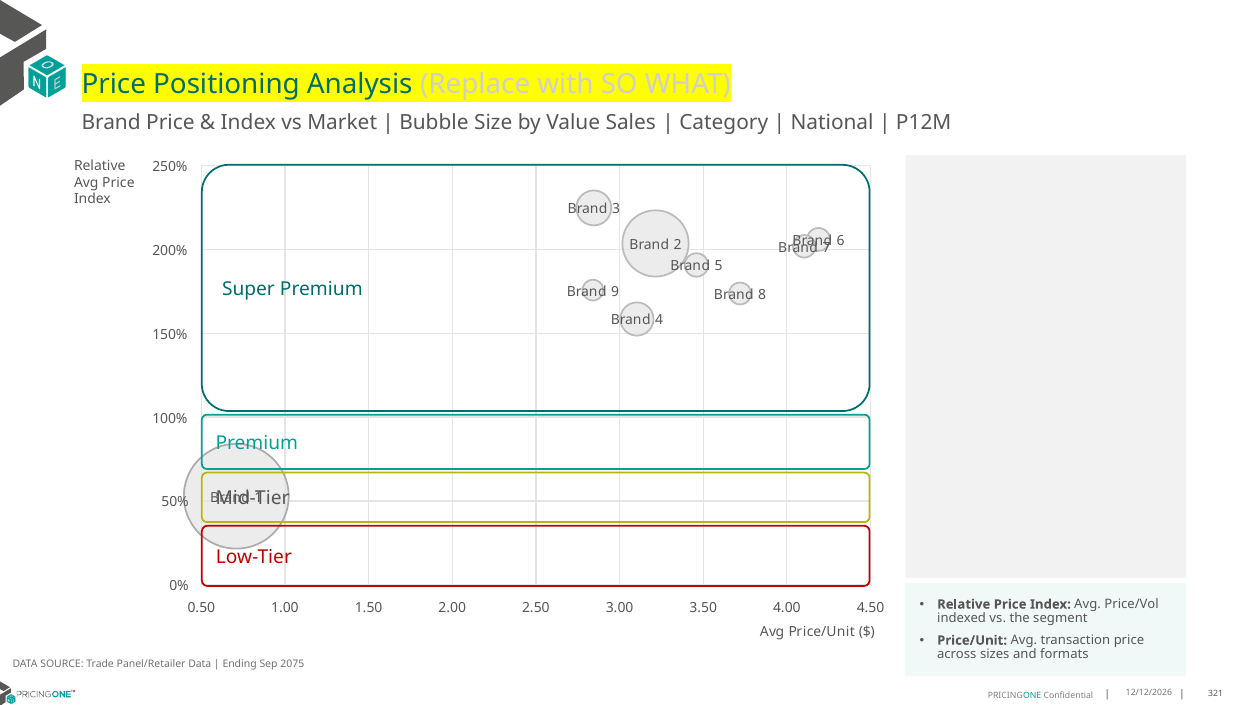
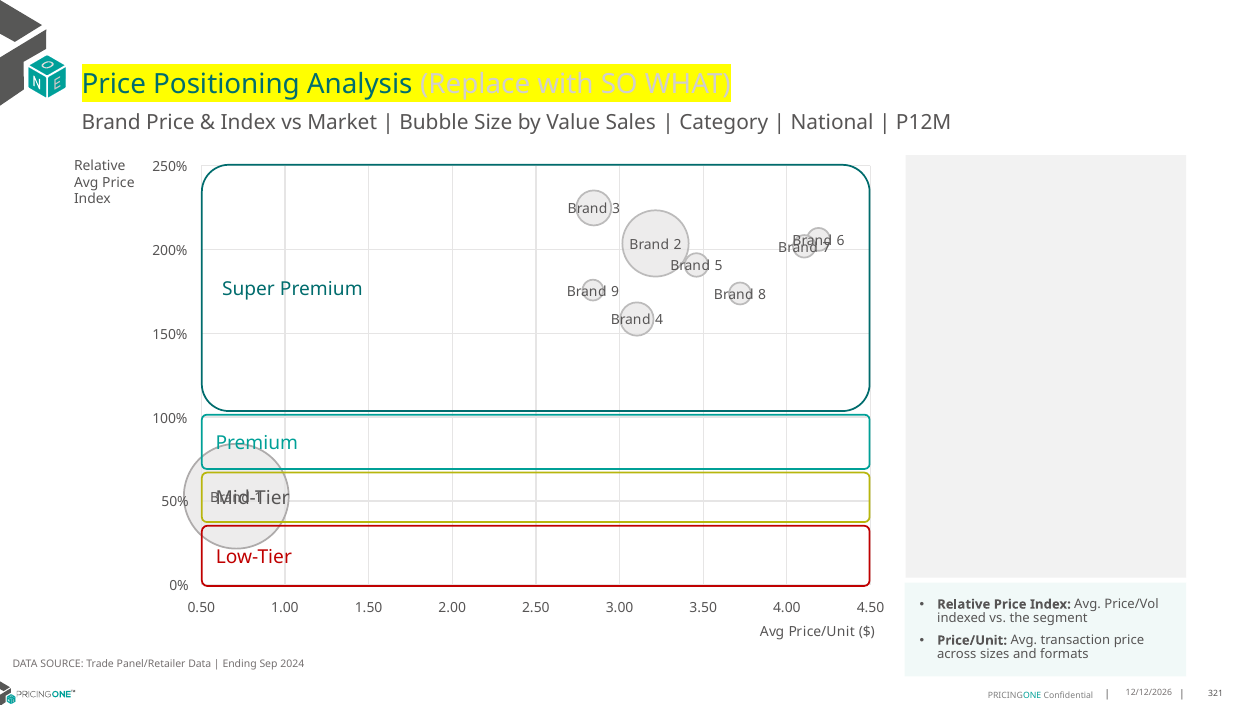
2075: 2075 -> 2024 (292, 664)
